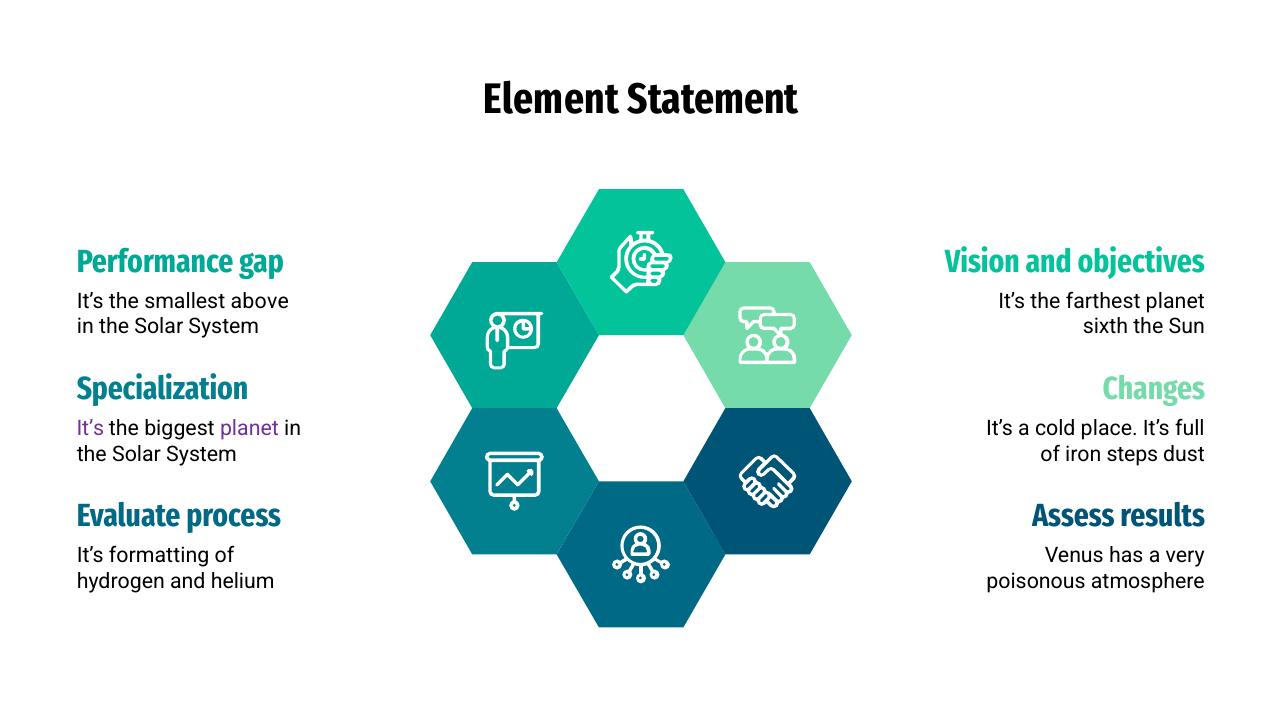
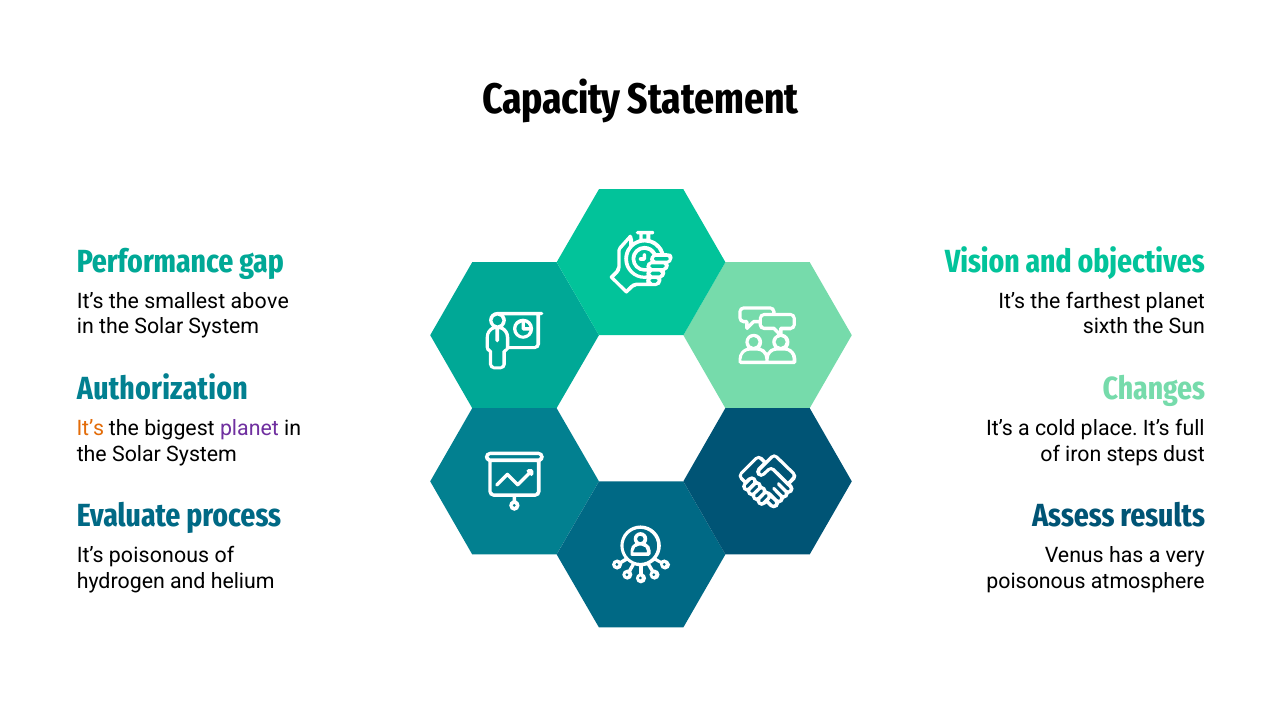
Element: Element -> Capacity (552, 99)
Specialization: Specialization -> Authorization (162, 389)
It’s colour: purple -> orange (90, 429)
It’s formatting: formatting -> poisonous (159, 556)
